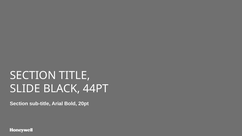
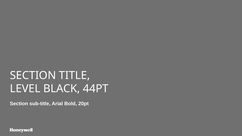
SLIDE: SLIDE -> LEVEL (25, 89)
